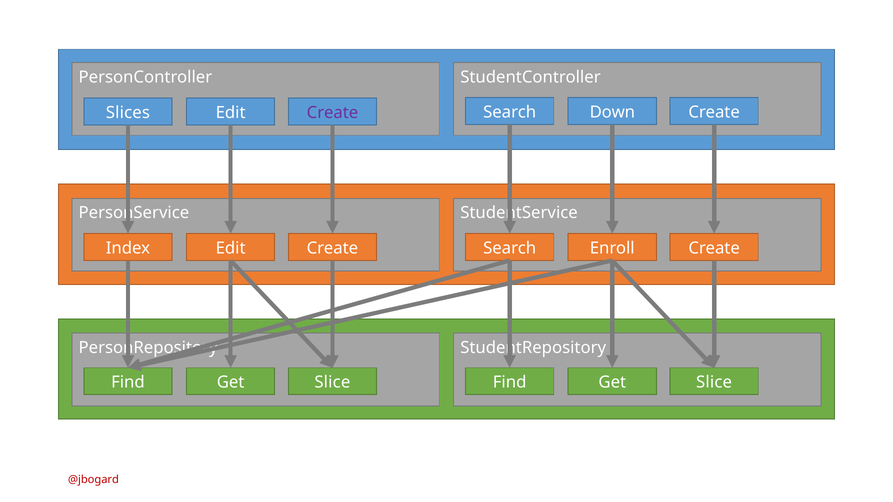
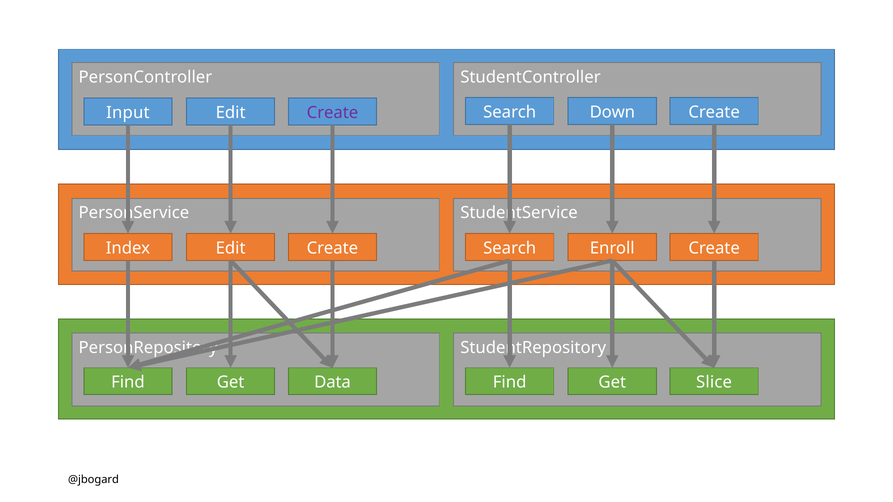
Slices: Slices -> Input (128, 113)
Slice: Slice -> Data (333, 383)
@jbogard colour: red -> black (93, 480)
